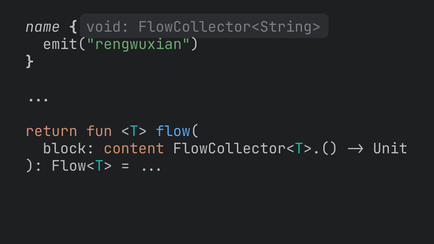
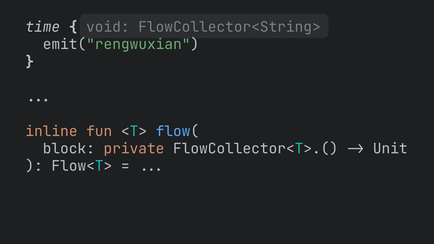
name: name -> time (43, 27)
return: return -> inline (51, 131)
content: content -> private (134, 149)
